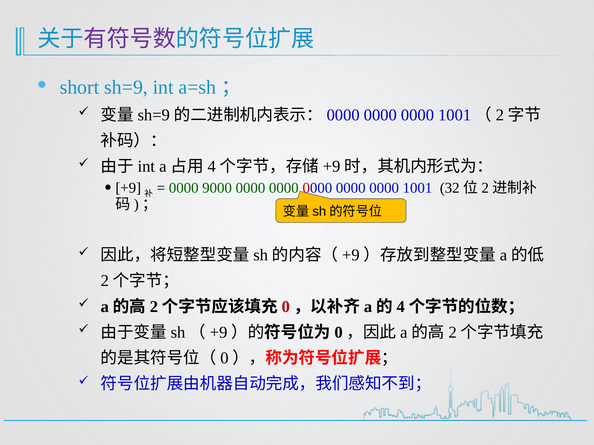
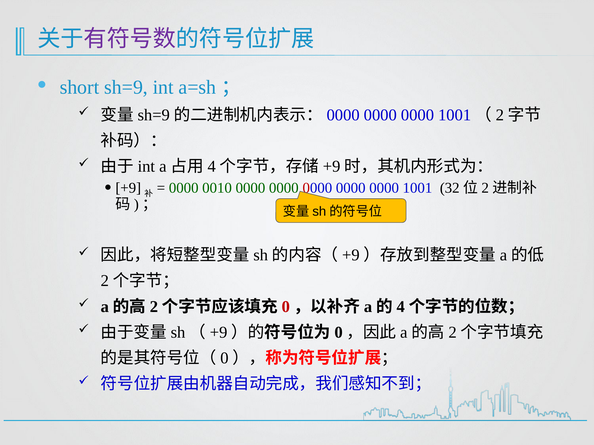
9000: 9000 -> 0010 (217, 188)
